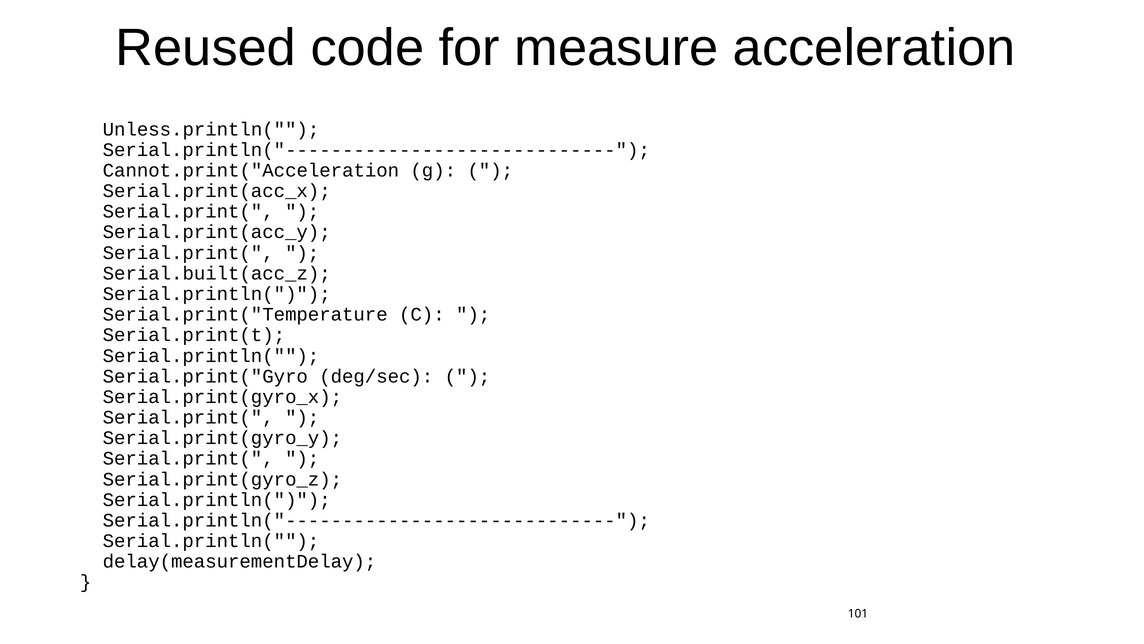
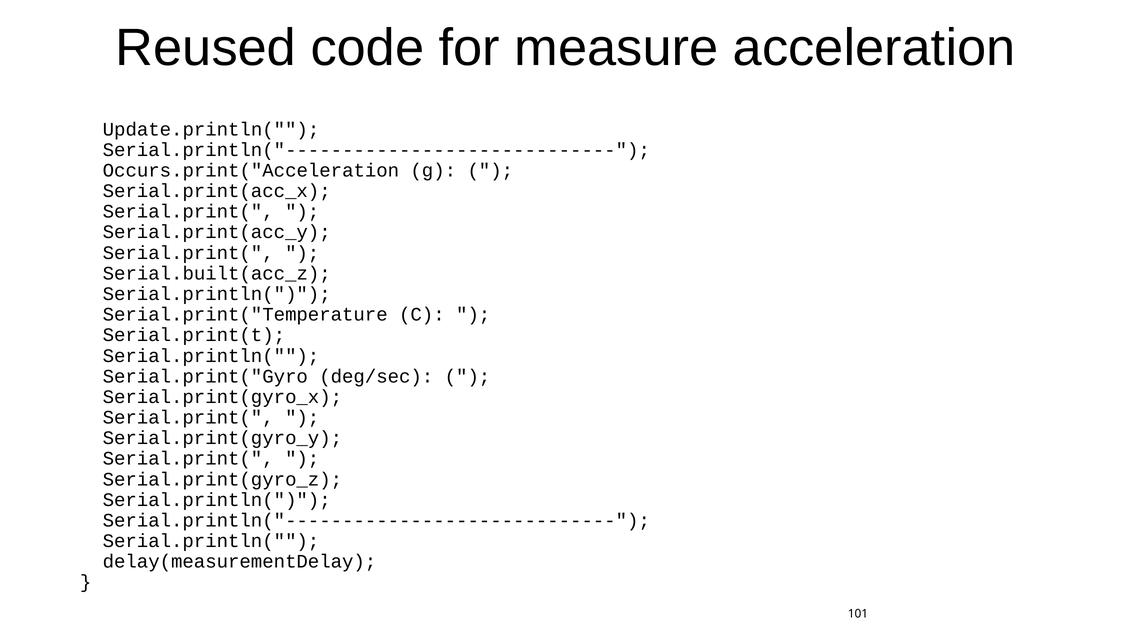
Unless.println(: Unless.println( -> Update.println( (211, 129)
Cannot.print("Acceleration: Cannot.print("Acceleration -> Occurs.print("Acceleration (251, 170)
